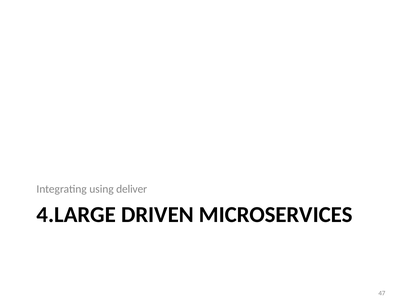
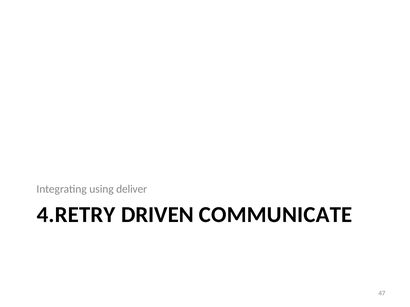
4.LARGE: 4.LARGE -> 4.RETRY (76, 215)
MICROSERVICES: MICROSERVICES -> COMMUNICATE (276, 215)
